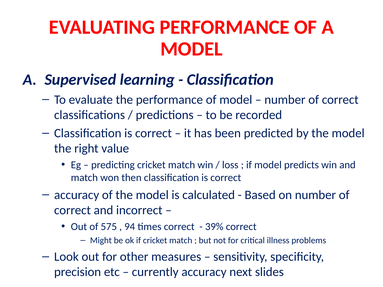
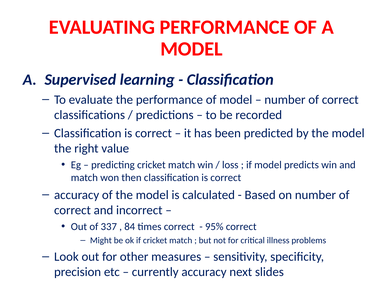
575: 575 -> 337 (109, 227)
94: 94 -> 84 (130, 227)
39%: 39% -> 95% (214, 227)
